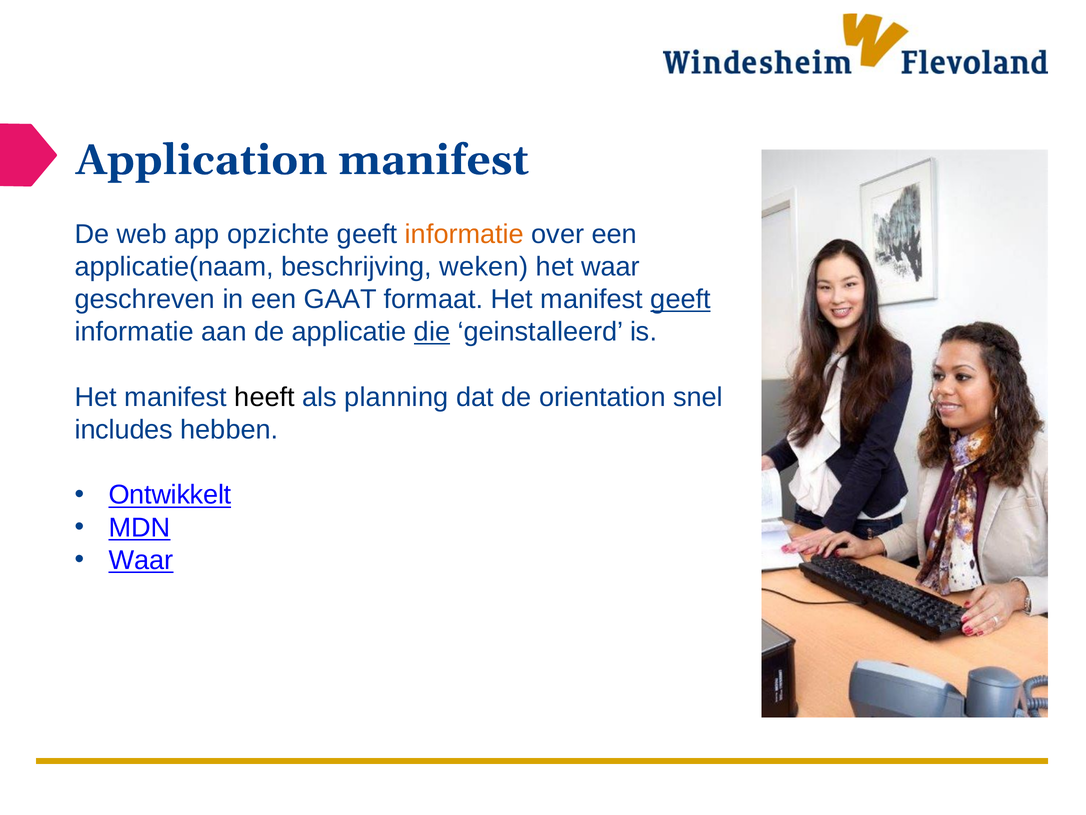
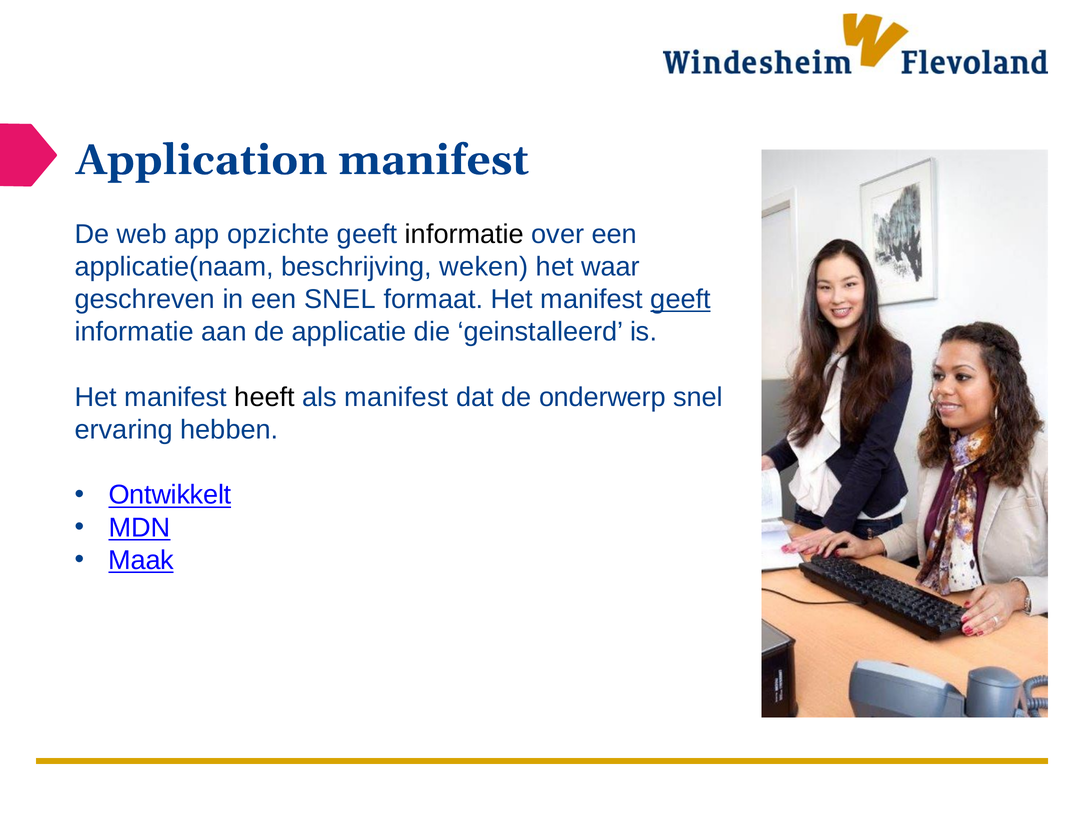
informatie colour: orange -> black (464, 234)
een GAAT: GAAT -> SNEL (340, 299)
die underline: present -> none (432, 332)
als planning: planning -> manifest (396, 397)
orientation: orientation -> onderwerp (602, 397)
includes: includes -> ervaring (124, 430)
Waar: Waar -> Maak (141, 560)
